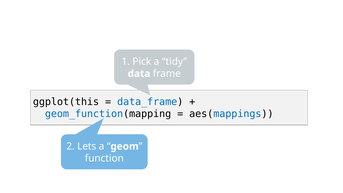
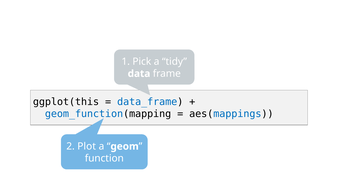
Lets: Lets -> Plot (87, 146)
